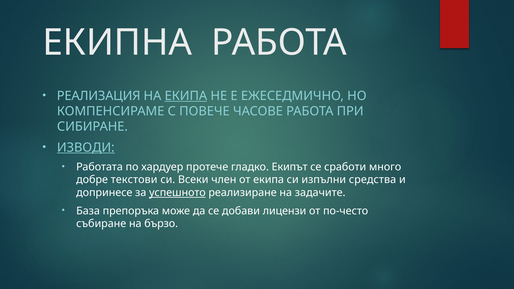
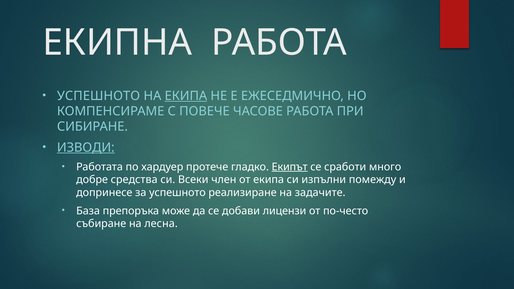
РЕАЛИЗАЦИЯ: РЕАЛИЗАЦИЯ -> УСПЕШНОТО (99, 96)
Екипът underline: none -> present (290, 167)
текстови: текстови -> средства (134, 180)
средства: средства -> помежду (373, 180)
успешното underline: present -> none (177, 193)
бързо: бързо -> лесна (161, 224)
